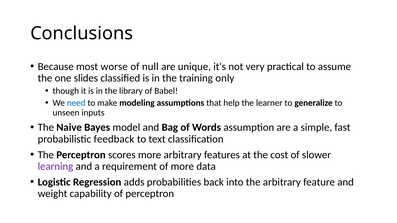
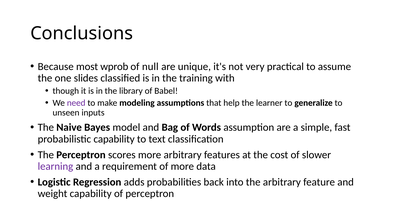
worse: worse -> wprob (114, 67)
only: only -> with (225, 78)
need colour: blue -> purple (76, 103)
probabilistic feedback: feedback -> capability (114, 139)
